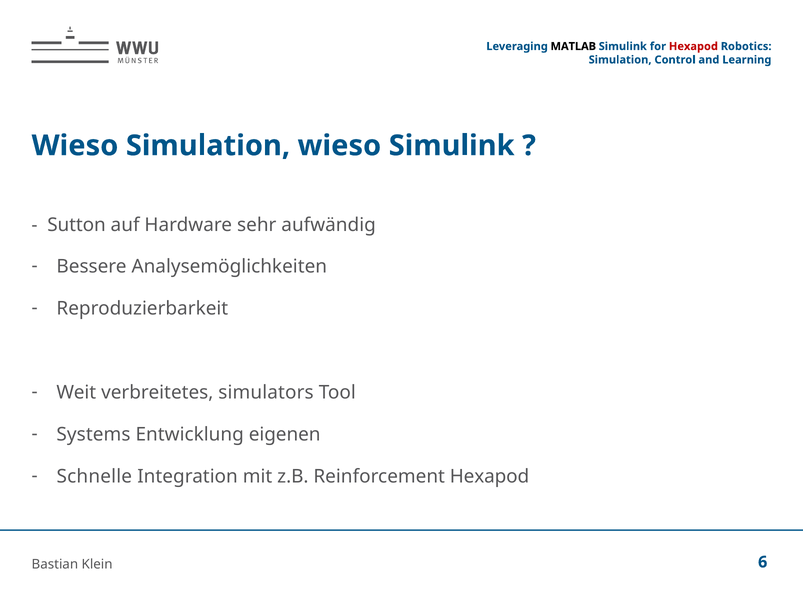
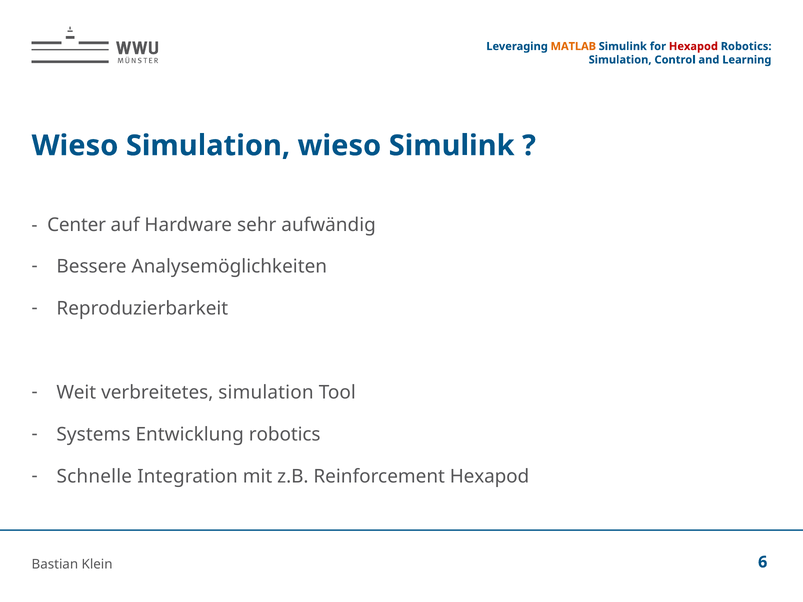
MATLAB colour: black -> orange (573, 46)
Sutton: Sutton -> Center (77, 225)
verbreitetes simulators: simulators -> simulation (266, 393)
Entwicklung eigenen: eigenen -> robotics (285, 435)
